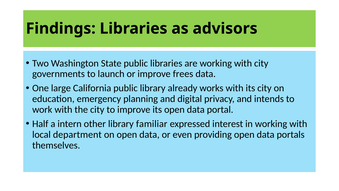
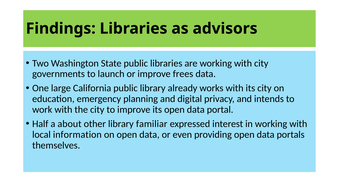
intern: intern -> about (70, 124)
department: department -> information (77, 134)
